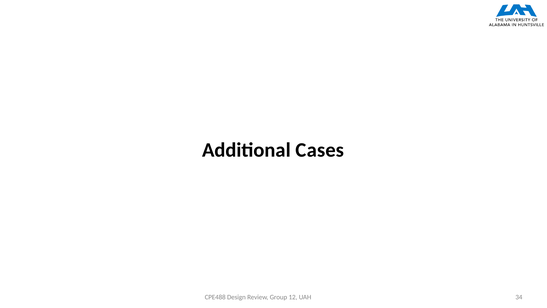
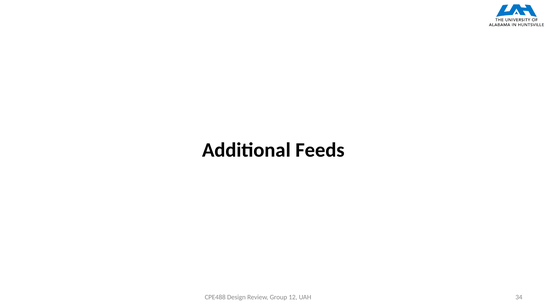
Cases: Cases -> Feeds (320, 150)
